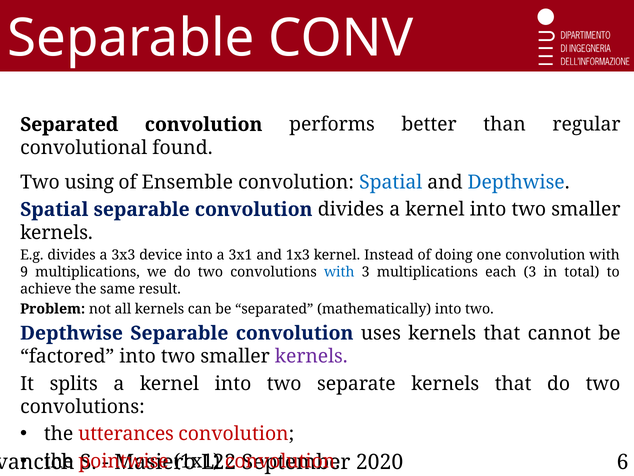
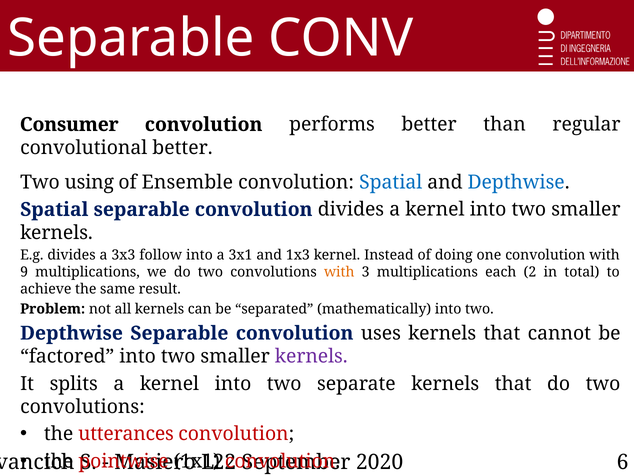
Separated: Separated -> Consumer (69, 124)
convolutional found: found -> better (183, 148)
device: device -> follow (161, 255)
with colour: blue -> orange (339, 272)
each 3: 3 -> 2 (530, 272)
